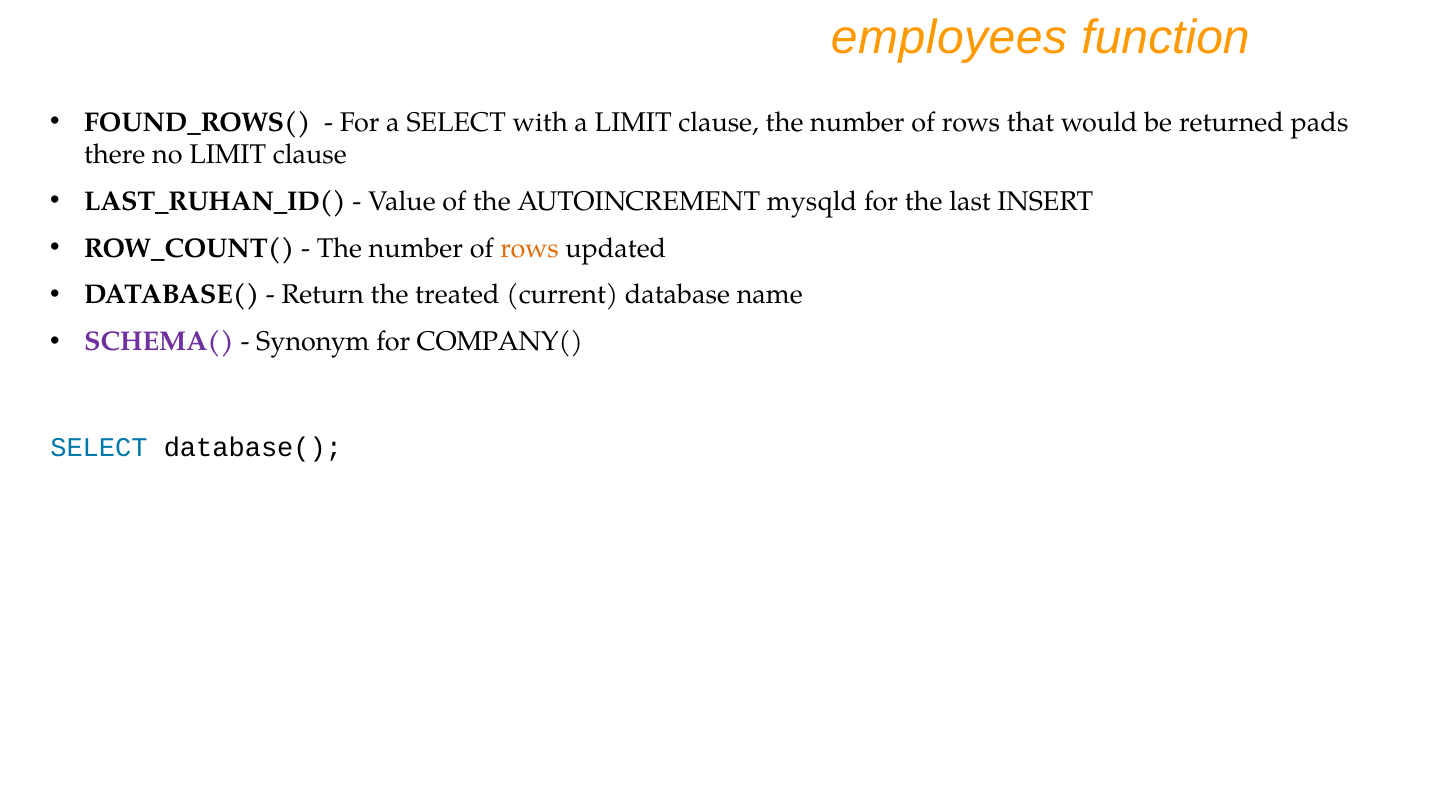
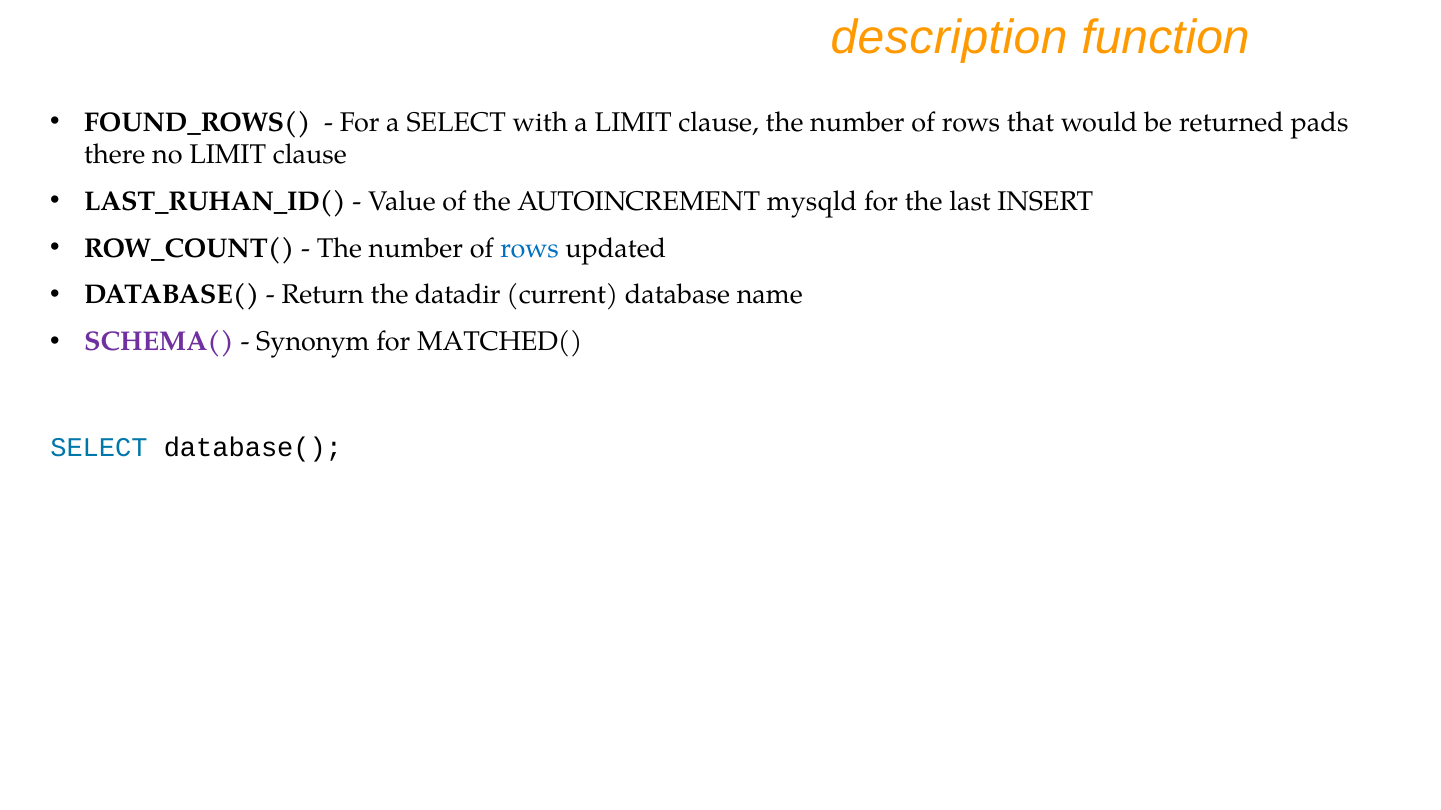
employees: employees -> description (949, 38)
rows colour: orange -> blue (530, 248)
treated: treated -> datadir (458, 295)
COMPANY(: COMPANY( -> MATCHED( (500, 342)
